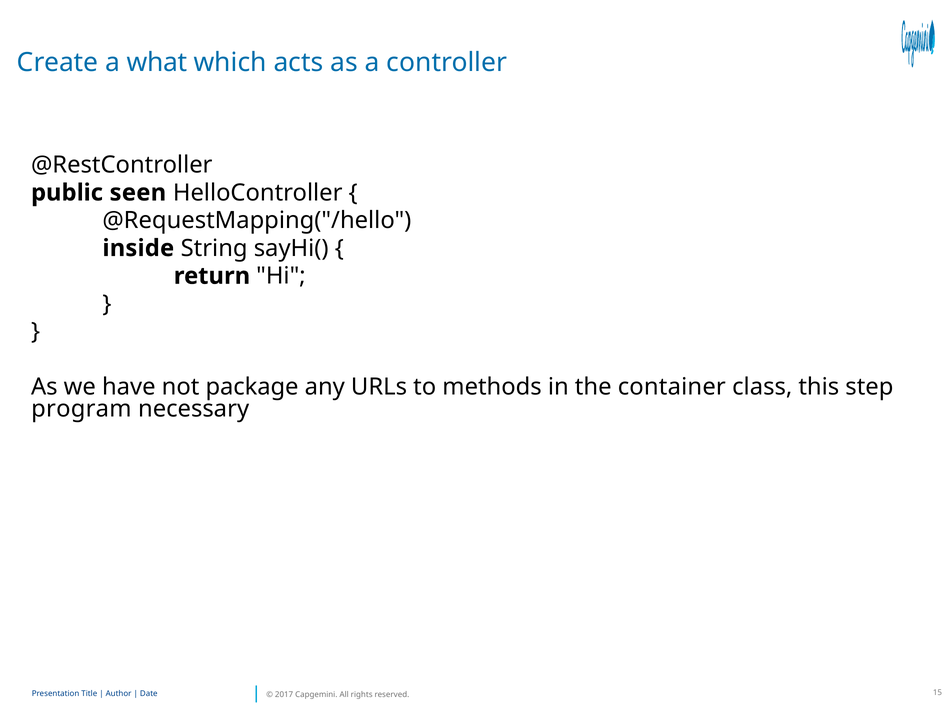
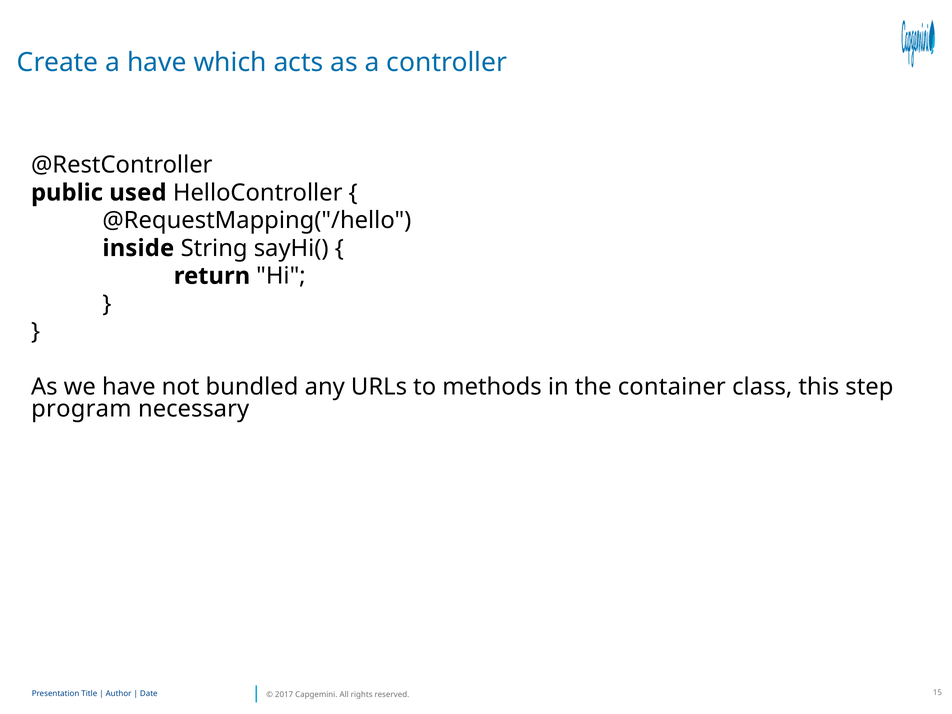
a what: what -> have (157, 62)
seen: seen -> used (138, 193)
package: package -> bundled (252, 387)
